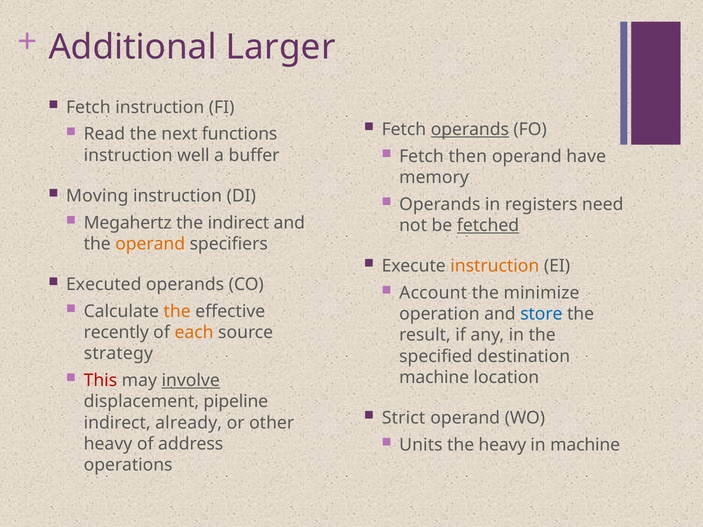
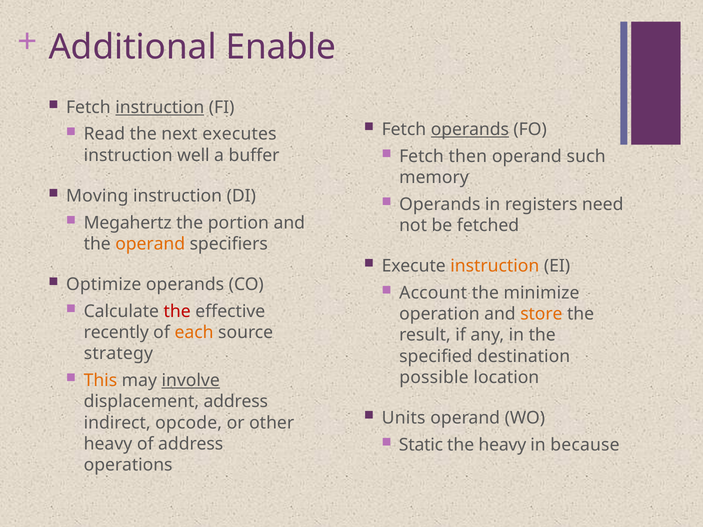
Larger: Larger -> Enable (281, 47)
instruction underline: none -> present (160, 107)
functions: functions -> executes (239, 134)
have: have -> such (586, 156)
the indirect: indirect -> portion (238, 223)
fetched underline: present -> none (488, 226)
Executed: Executed -> Optimize (104, 285)
the colour: orange -> red (177, 312)
store colour: blue -> orange (541, 314)
machine: machine -> possible (434, 377)
This colour: red -> orange (100, 381)
displacement pipeline: pipeline -> address (236, 402)
Strict: Strict -> Units (404, 418)
already: already -> opcode (189, 423)
Units: Units -> Static (421, 445)
in machine: machine -> because (585, 445)
